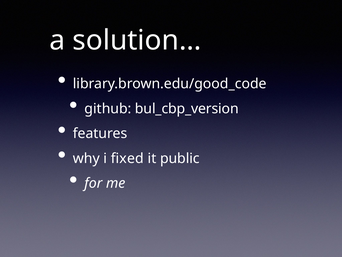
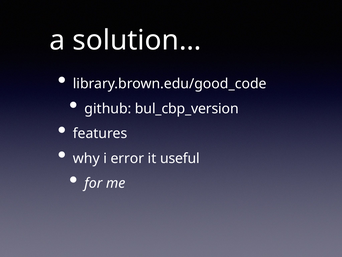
fixed: fixed -> error (127, 158)
public: public -> useful (180, 158)
